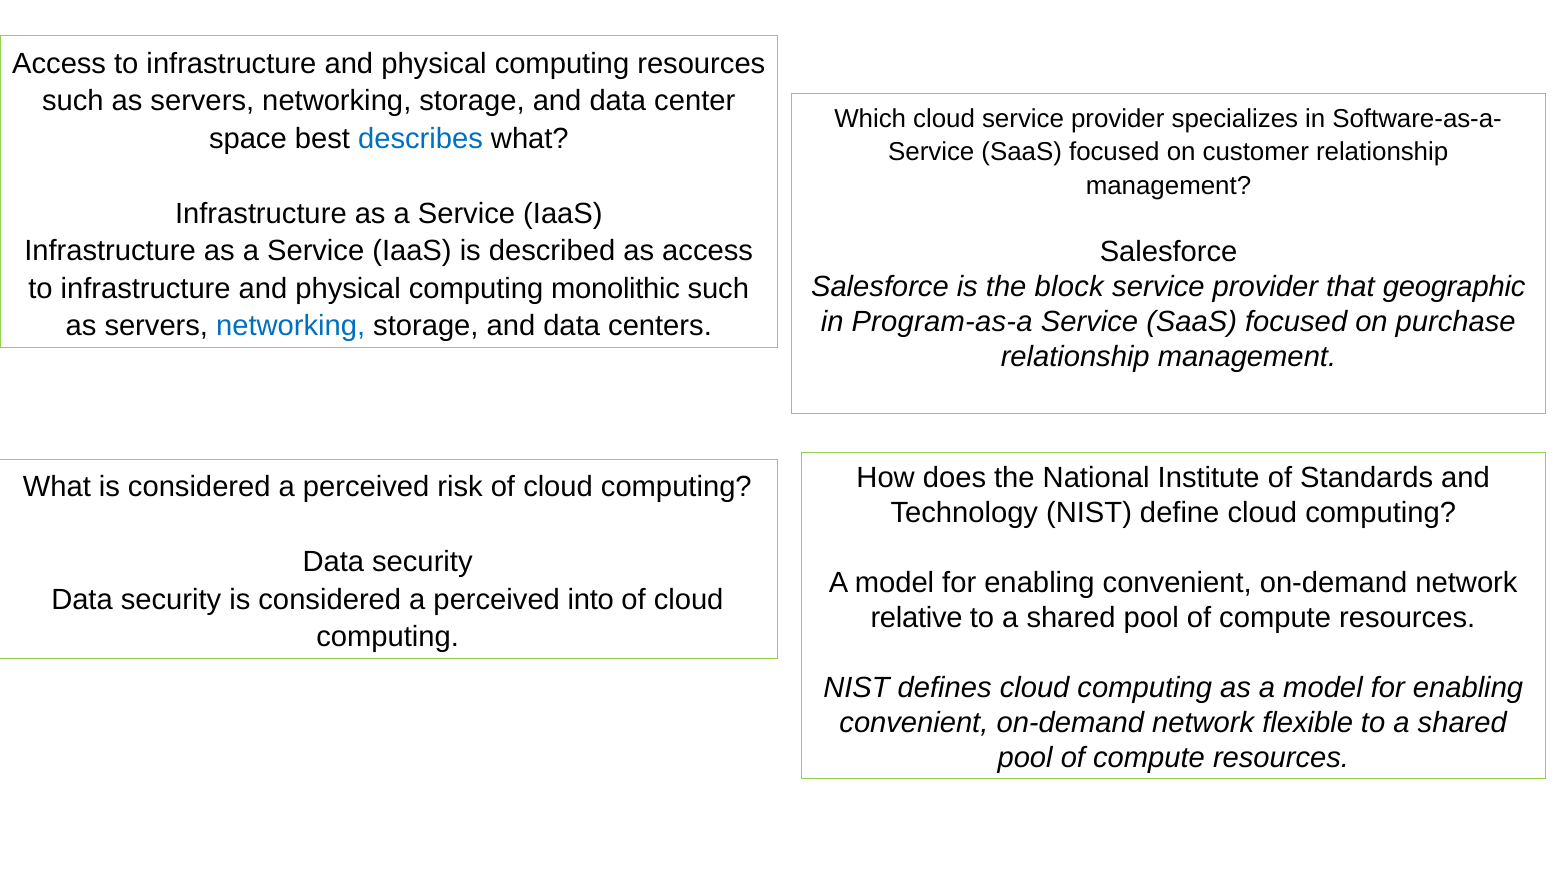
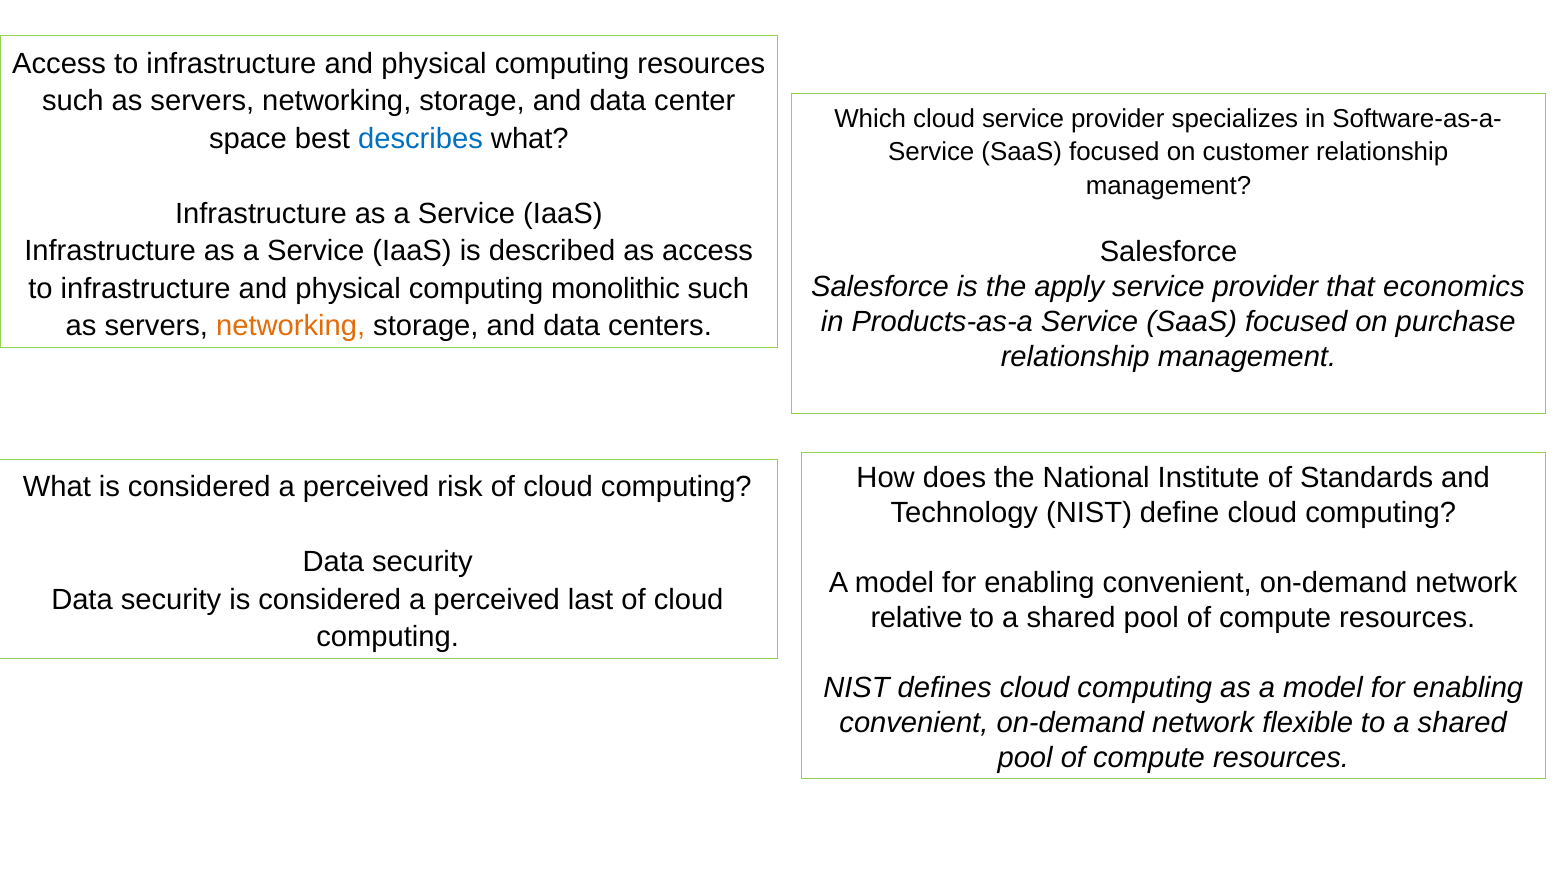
block: block -> apply (1069, 287)
geographic: geographic -> economics (1454, 287)
Program-as-a: Program-as-a -> Products-as-a (942, 322)
networking colour: blue -> orange (291, 326)
into: into -> last (591, 599)
